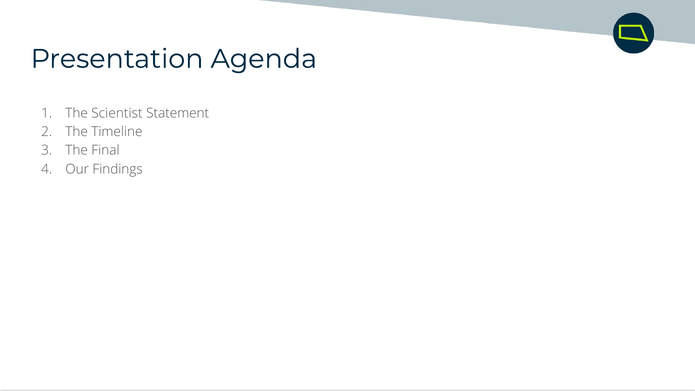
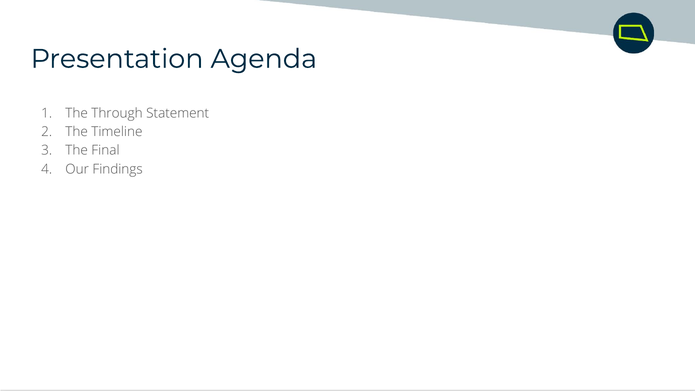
Scientist: Scientist -> Through (117, 113)
